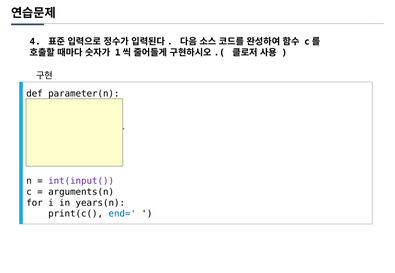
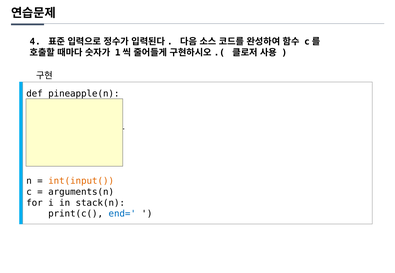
parameter(n: parameter(n -> pineapple(n (84, 94)
int(input( colour: purple -> orange (81, 181)
years(n: years(n -> stack(n (100, 203)
